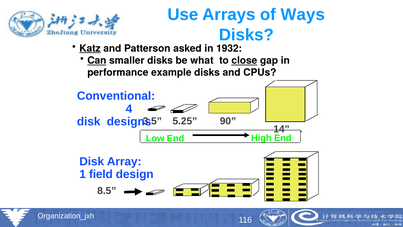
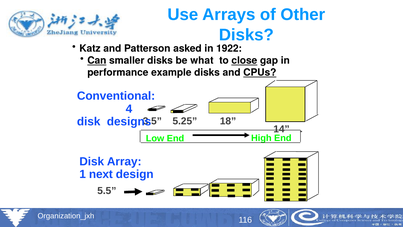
Ways: Ways -> Other (303, 15)
Katz underline: present -> none (90, 48)
1932: 1932 -> 1922 (229, 48)
CPUs underline: none -> present (260, 73)
90: 90 -> 18 (228, 121)
field: field -> next (101, 174)
8.5: 8.5 -> 5.5 (107, 191)
